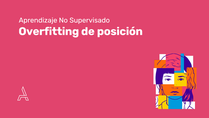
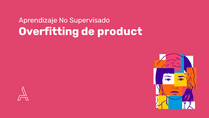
posición: posición -> product (120, 31)
